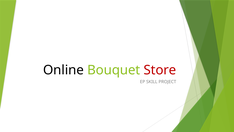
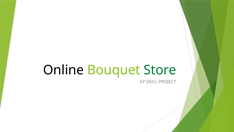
Store colour: red -> green (160, 70)
